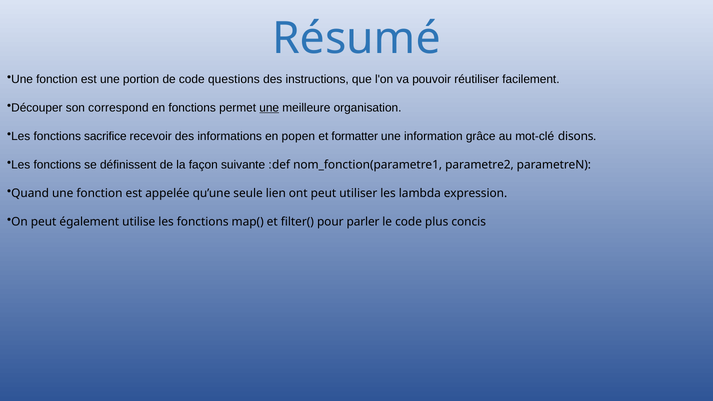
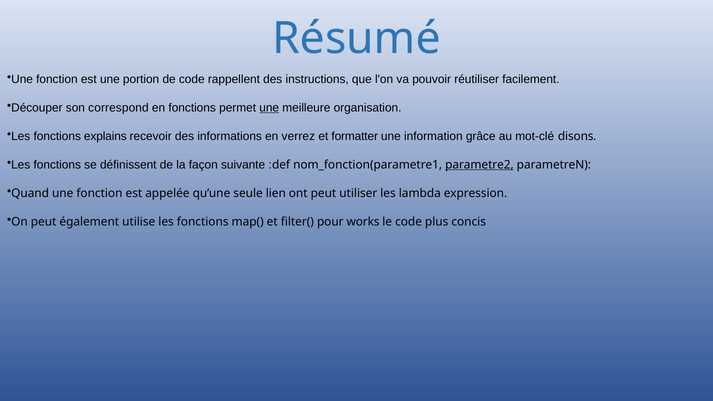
questions: questions -> rappellent (234, 79)
sacrifice: sacrifice -> explains (105, 136)
popen: popen -> verrez (298, 136)
parametre2 underline: none -> present (479, 165)
parler: parler -> works (363, 222)
